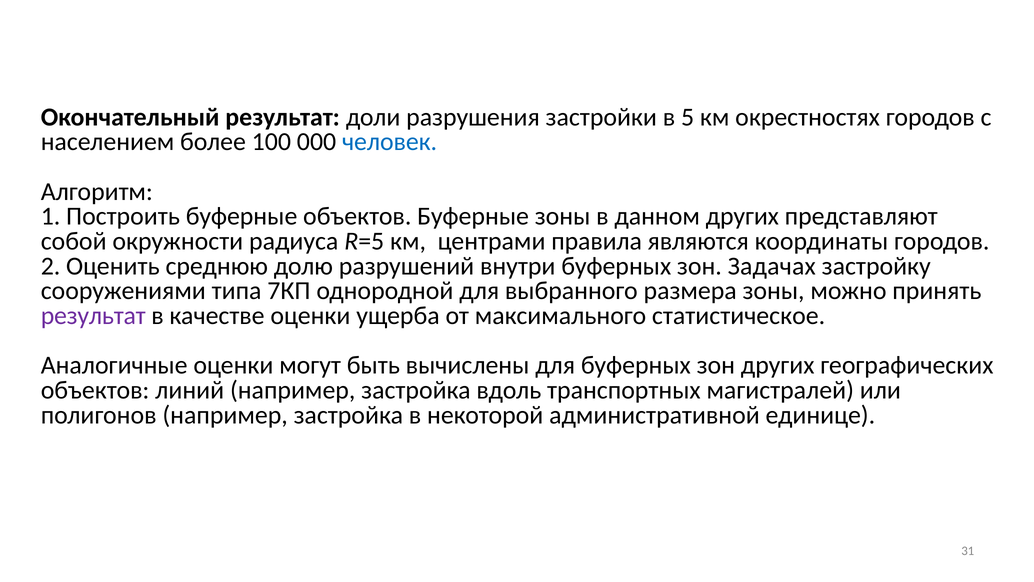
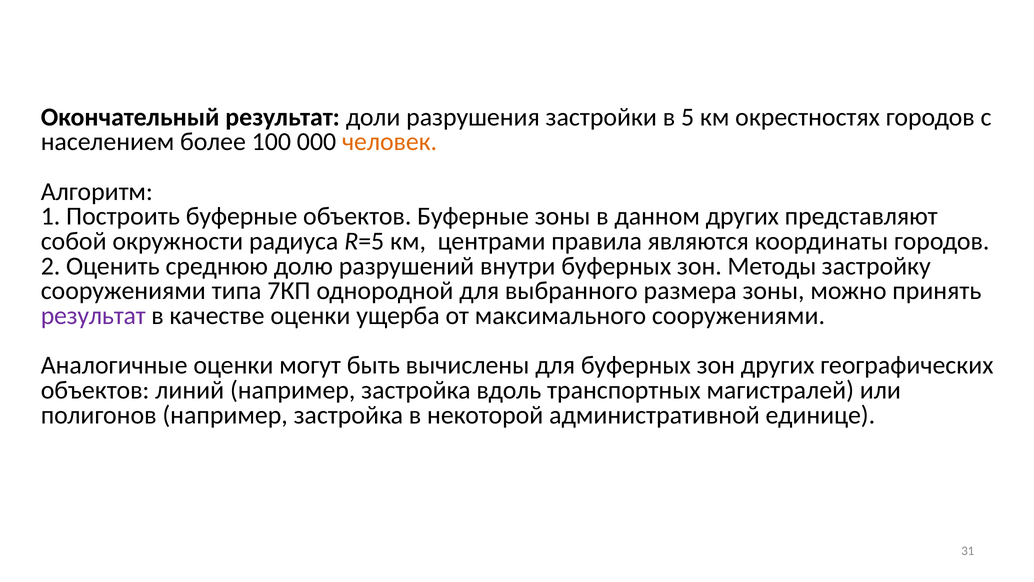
человек colour: blue -> orange (390, 142)
Задачах: Задачах -> Методы (772, 266)
максимального статистическое: статистическое -> сооружениями (739, 315)
